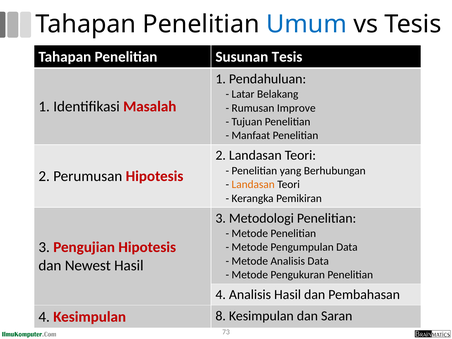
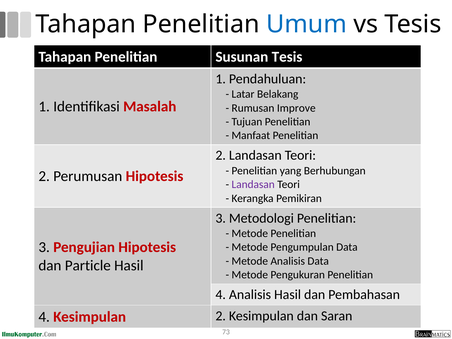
Landasan colour: orange -> purple (253, 185)
Newest: Newest -> Particle (88, 266)
Kesimpulan 8: 8 -> 2 (221, 316)
